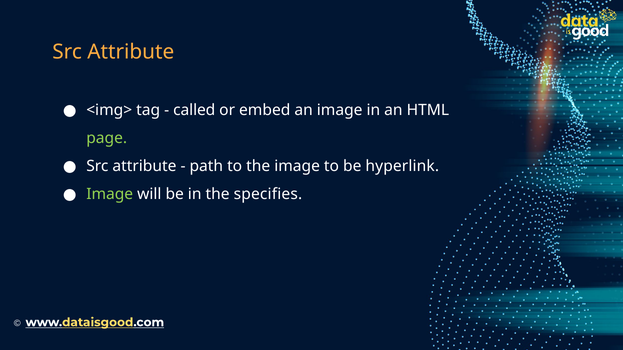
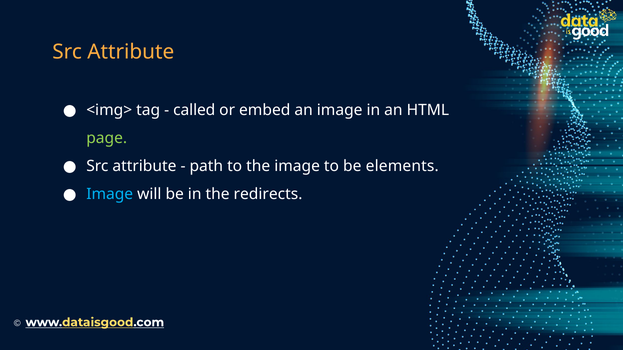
hyperlink: hyperlink -> elements (402, 166)
Image colour: light green -> light blue (110, 194)
specifies: specifies -> redirects (268, 194)
